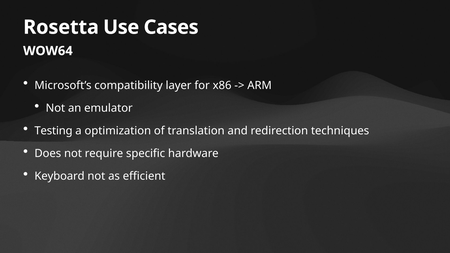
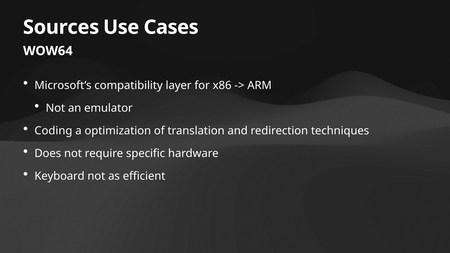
Rosetta: Rosetta -> Sources (61, 27)
Testing: Testing -> Coding (53, 131)
